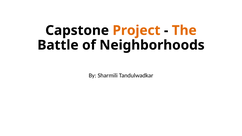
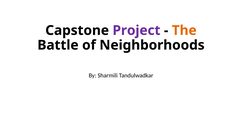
Project colour: orange -> purple (136, 30)
